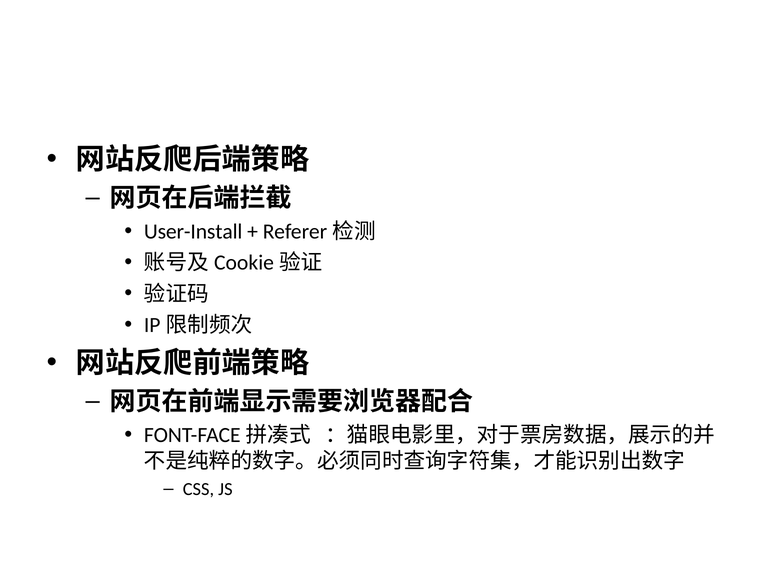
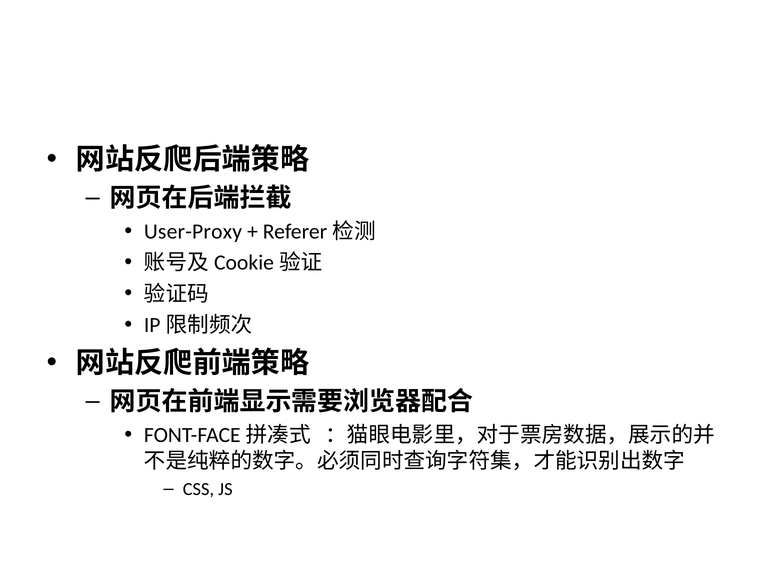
User-Install: User-Install -> User-Proxy (193, 232)
